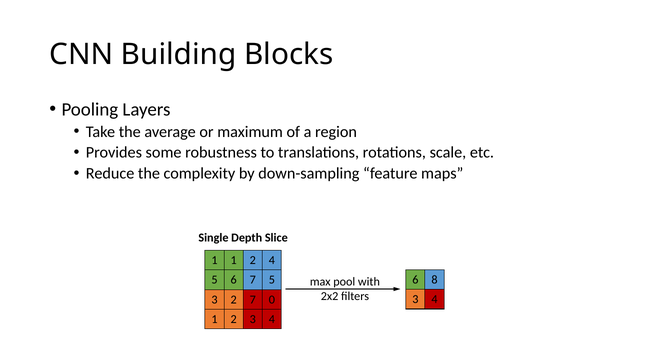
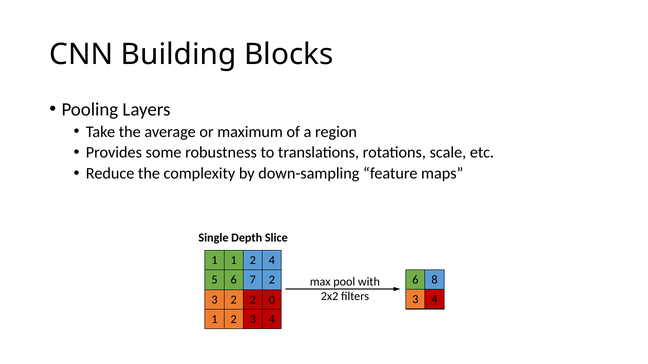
7 5: 5 -> 2 (272, 280)
2 7: 7 -> 2 (253, 300)
